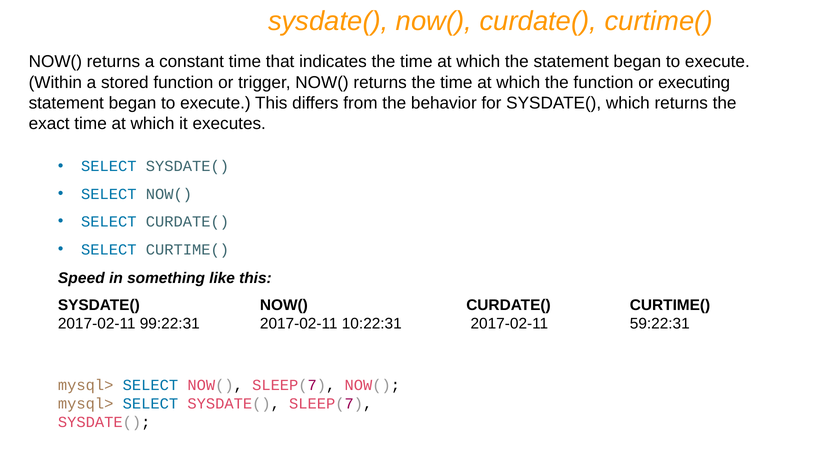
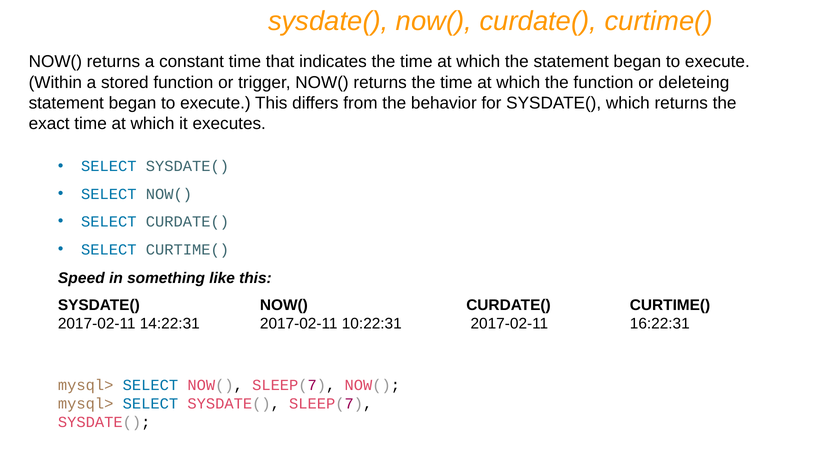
executing: executing -> deleteing (694, 82)
99:22:31: 99:22:31 -> 14:22:31 (170, 324)
59:22:31: 59:22:31 -> 16:22:31 (660, 324)
